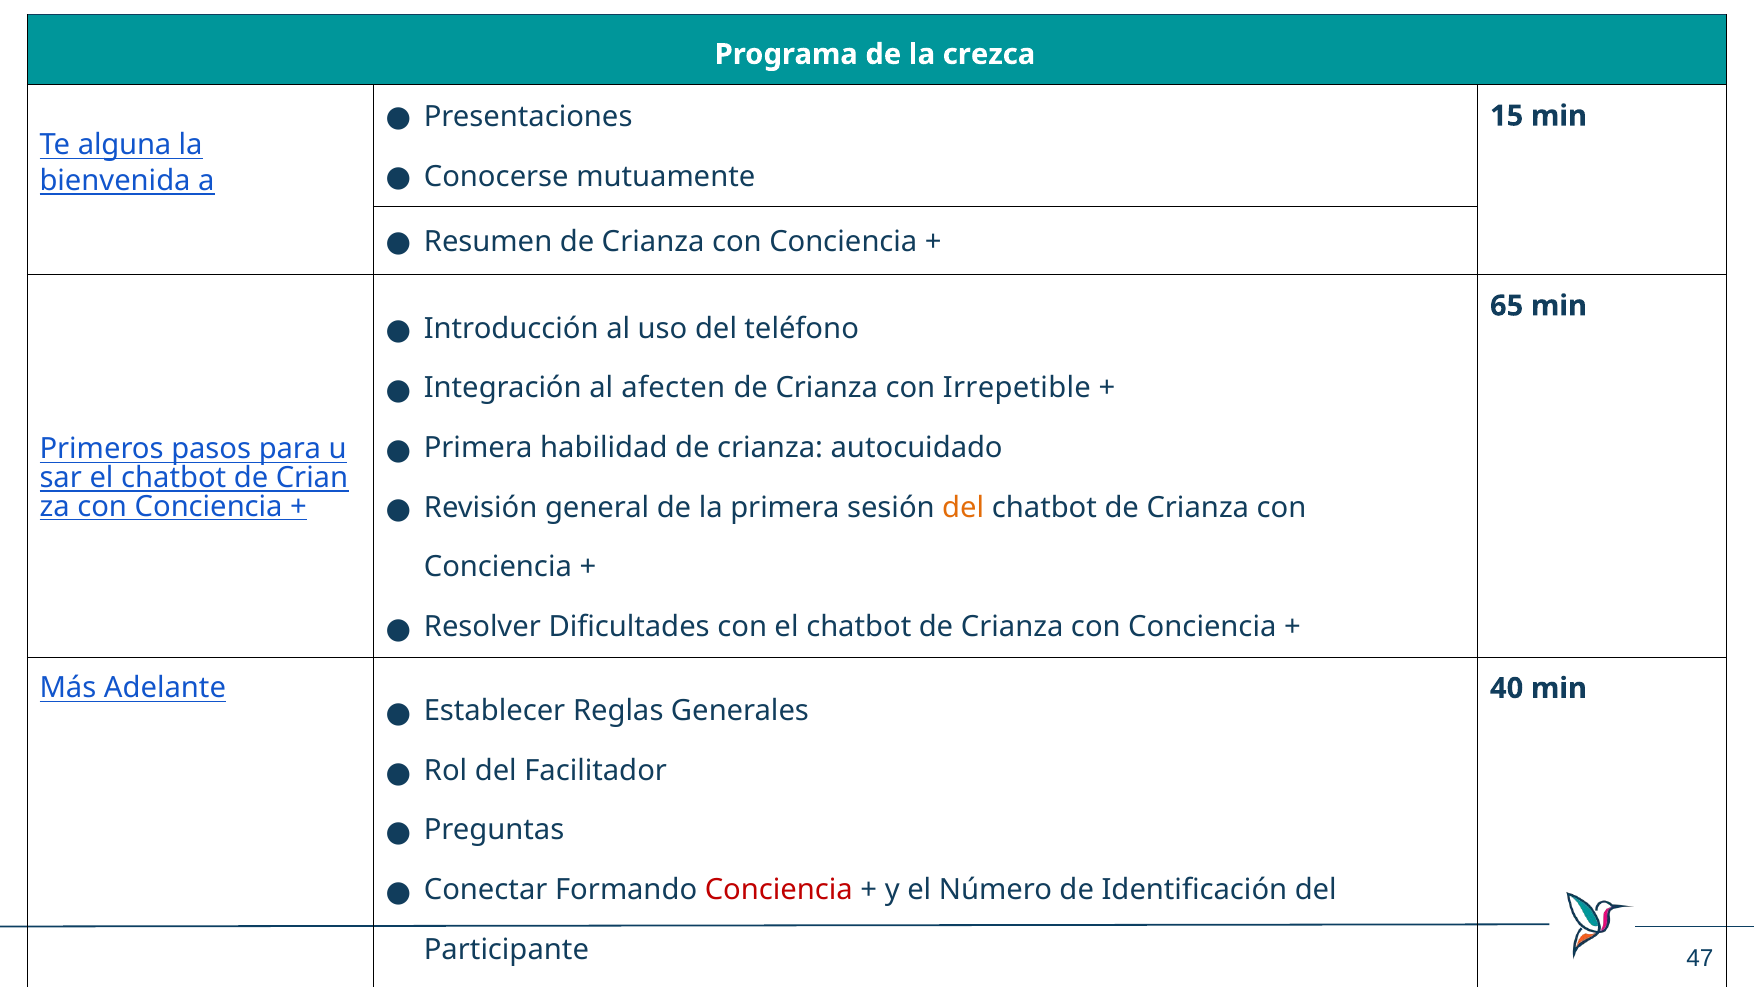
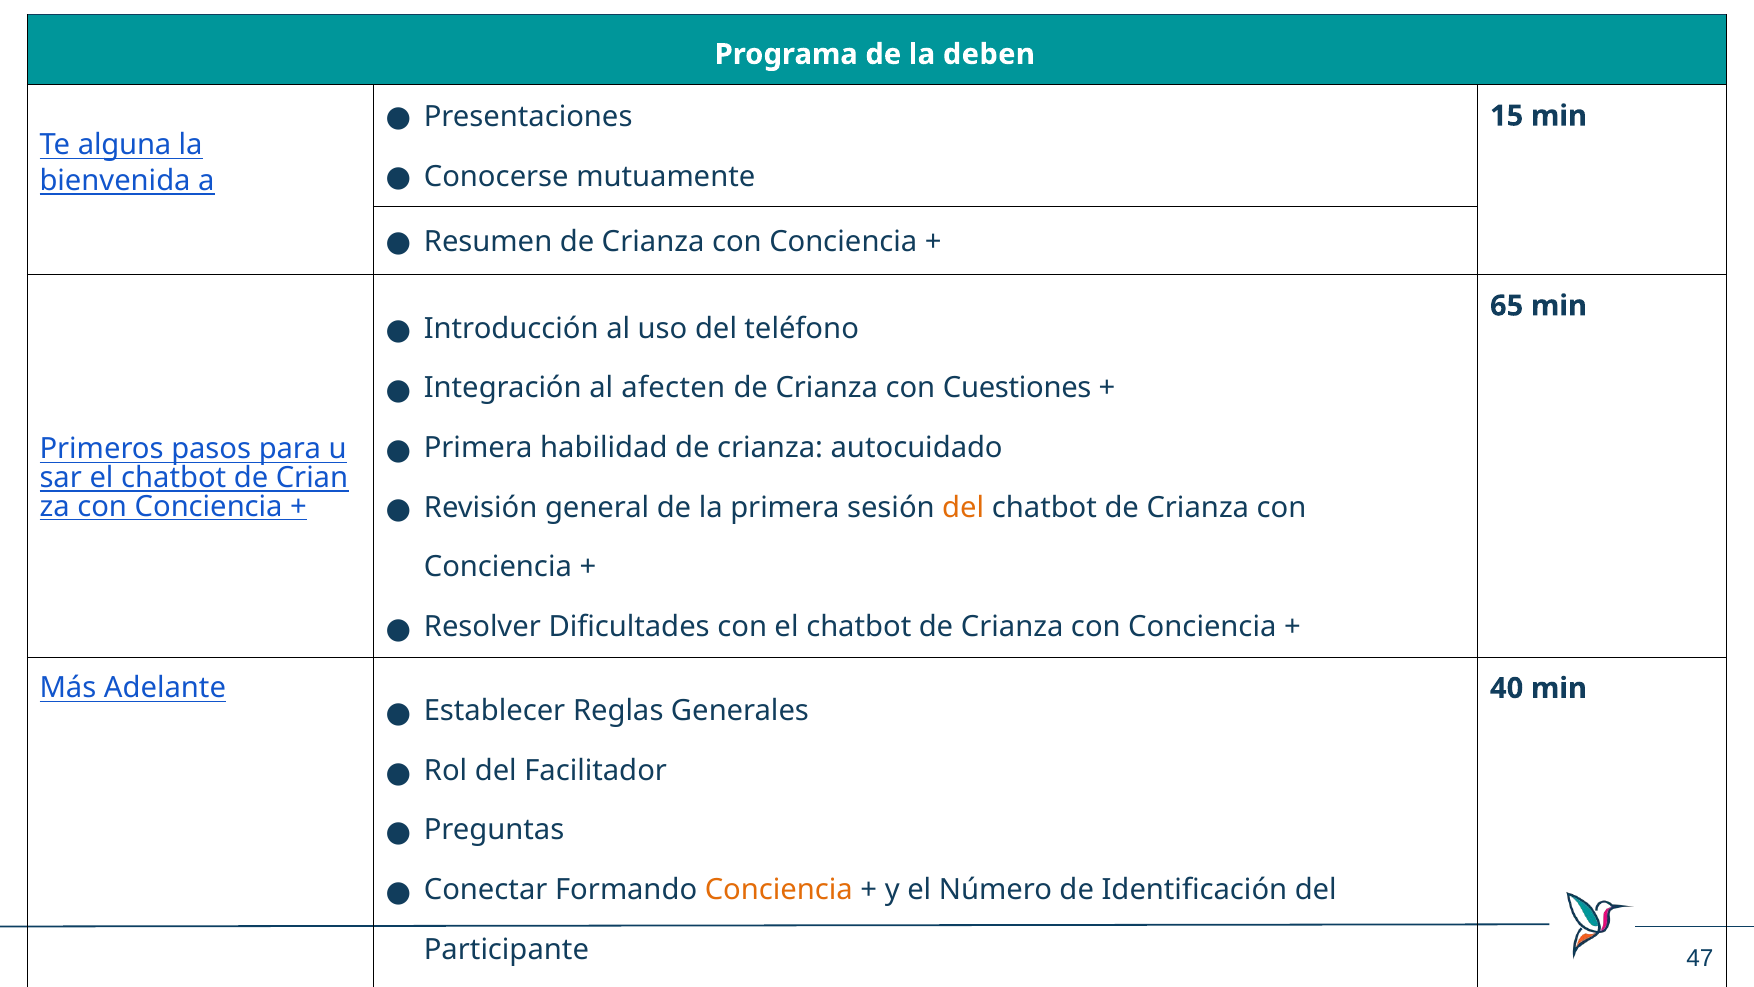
crezca: crezca -> deben (989, 54)
Irrepetible: Irrepetible -> Cuestiones (1017, 388)
Conciencia colour: red -> orange (779, 890)
